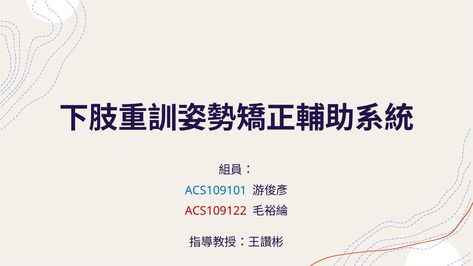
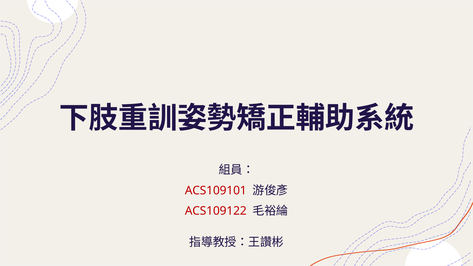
ACS109101 colour: blue -> red (216, 191)
